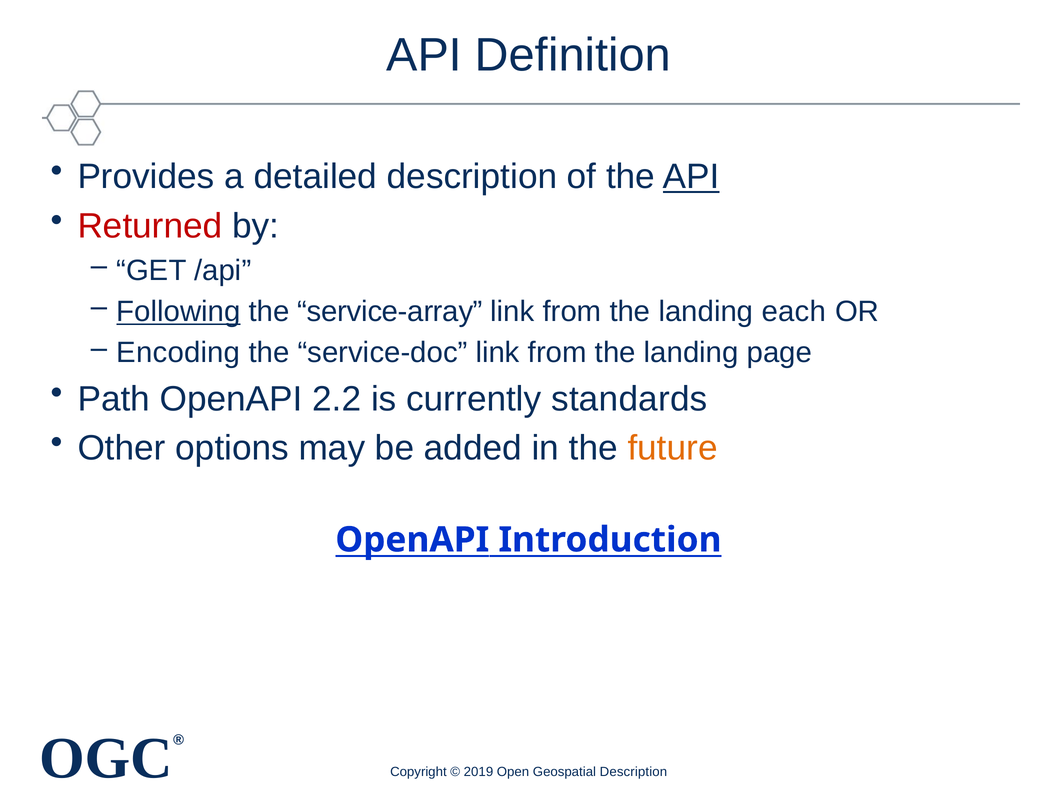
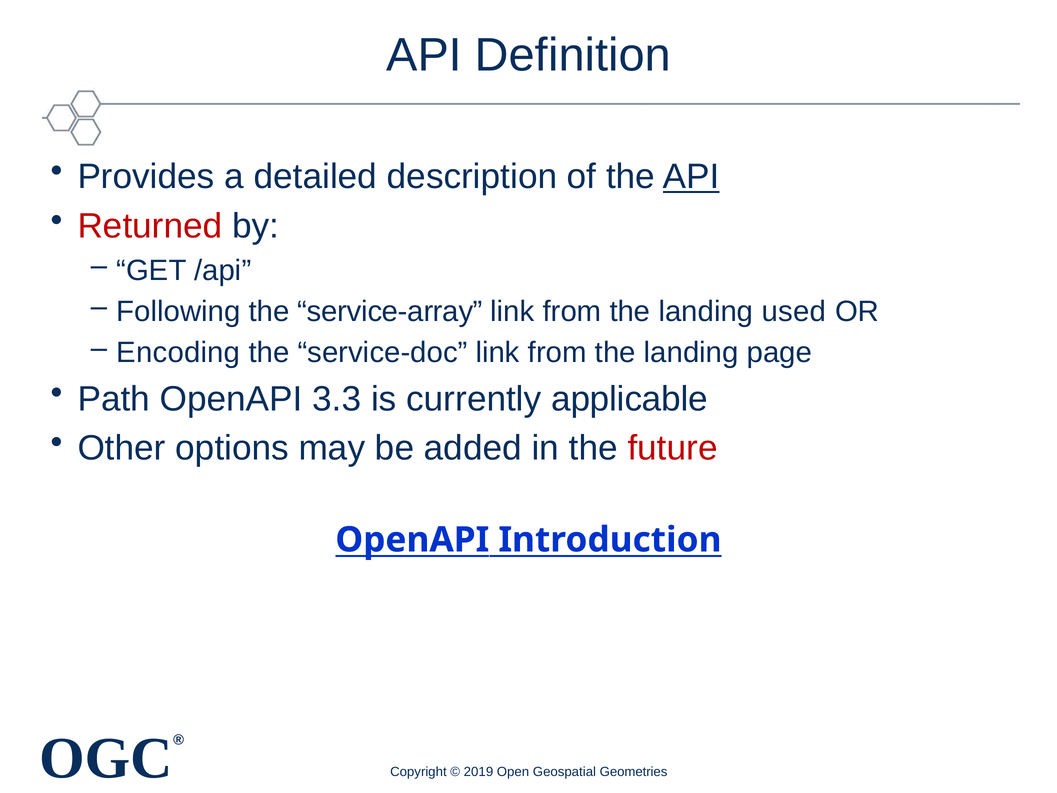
Following underline: present -> none (178, 311)
each: each -> used (794, 311)
2.2: 2.2 -> 3.3 (337, 399)
standards: standards -> applicable (630, 399)
future colour: orange -> red (673, 448)
Geospatial Description: Description -> Geometries (634, 772)
